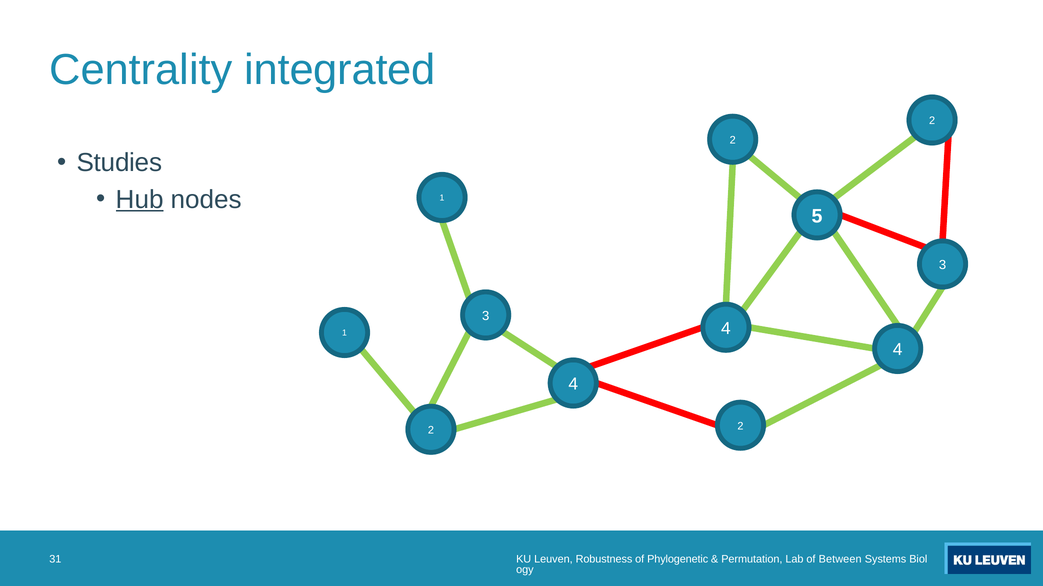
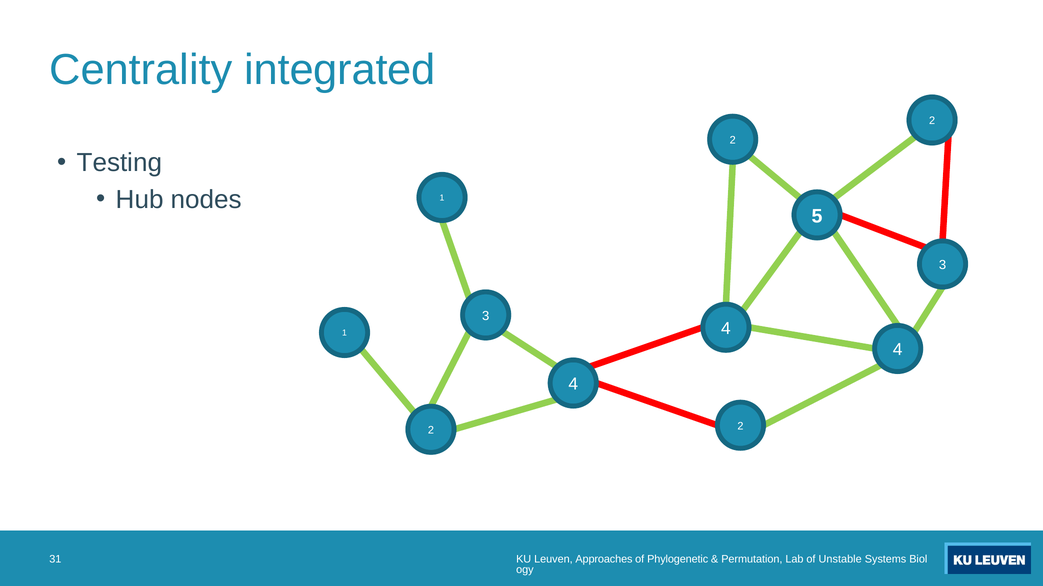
Studies: Studies -> Testing (119, 163)
Hub underline: present -> none (140, 200)
Robustness: Robustness -> Approaches (604, 560)
Between: Between -> Unstable (840, 560)
